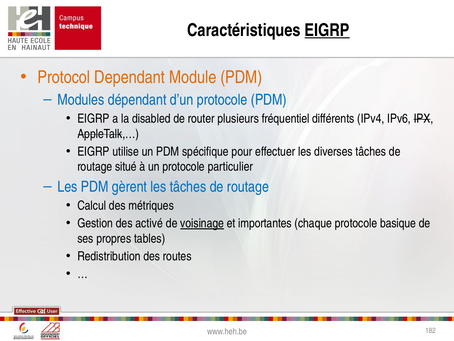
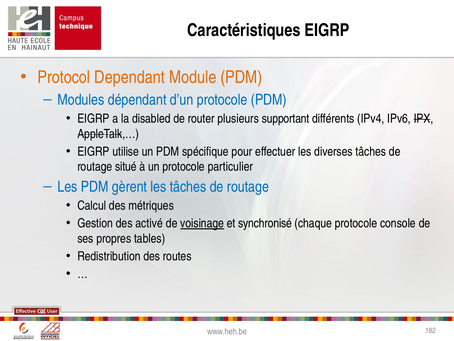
EIGRP underline: present -> none (327, 30)
fréquentiel: fréquentiel -> supportant (286, 119)
importantes: importantes -> synchronisé (265, 223)
basique: basique -> console (398, 223)
